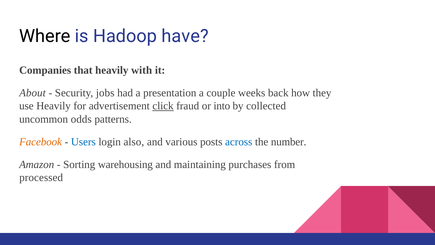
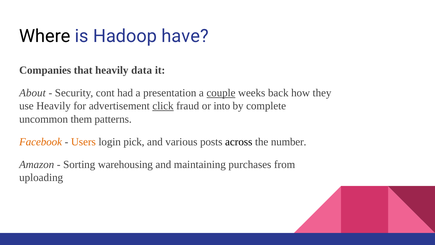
with: with -> data (142, 70)
jobs: jobs -> cont (105, 93)
couple underline: none -> present (221, 93)
collected: collected -> complete (266, 106)
odds: odds -> them (81, 119)
Users colour: blue -> orange (83, 142)
also: also -> pick (134, 142)
across colour: blue -> black (239, 142)
processed: processed -> uploading (41, 177)
